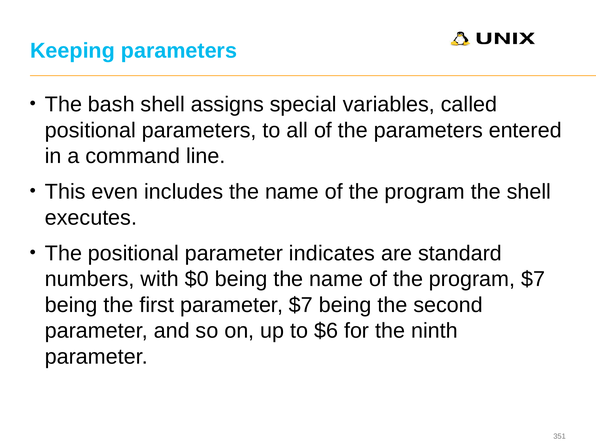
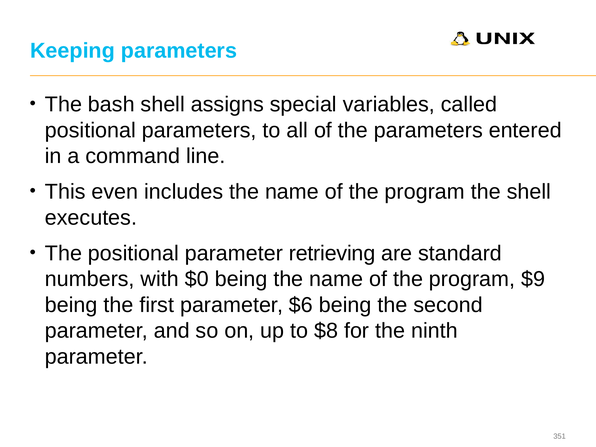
indicates: indicates -> retrieving (332, 253)
program $7: $7 -> $9 (533, 279)
parameter $7: $7 -> $6 (301, 305)
$6: $6 -> $8 (326, 331)
